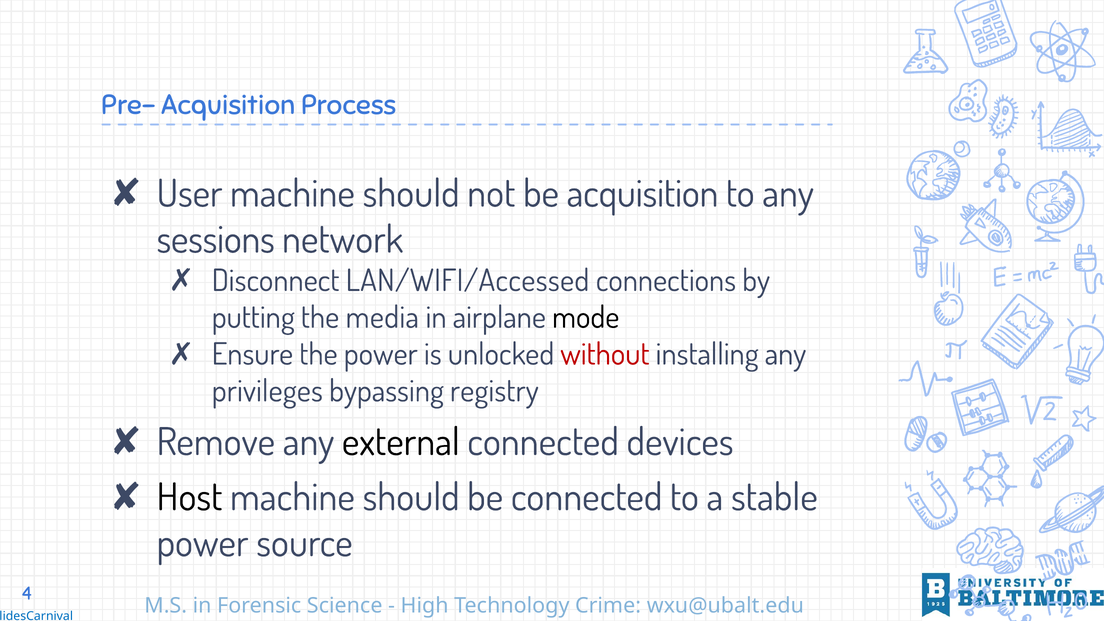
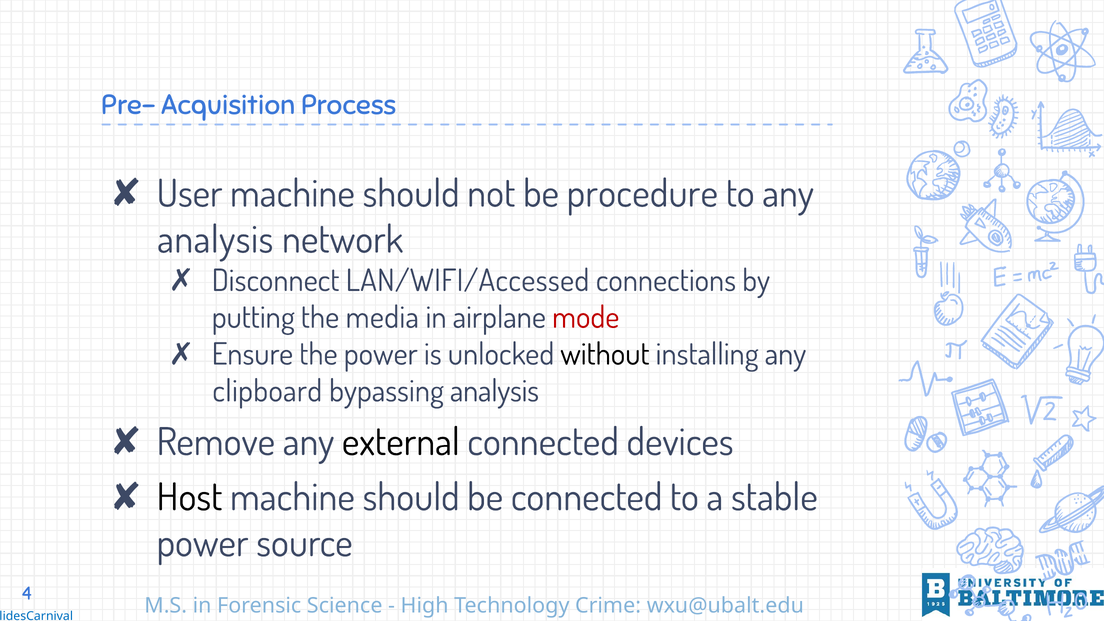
be acquisition: acquisition -> procedure (642, 194)
sessions: sessions -> analysis (215, 240)
mode colour: black -> red (586, 318)
without colour: red -> black (605, 354)
privileges: privileges -> clipboard (267, 391)
bypassing registry: registry -> analysis (494, 391)
